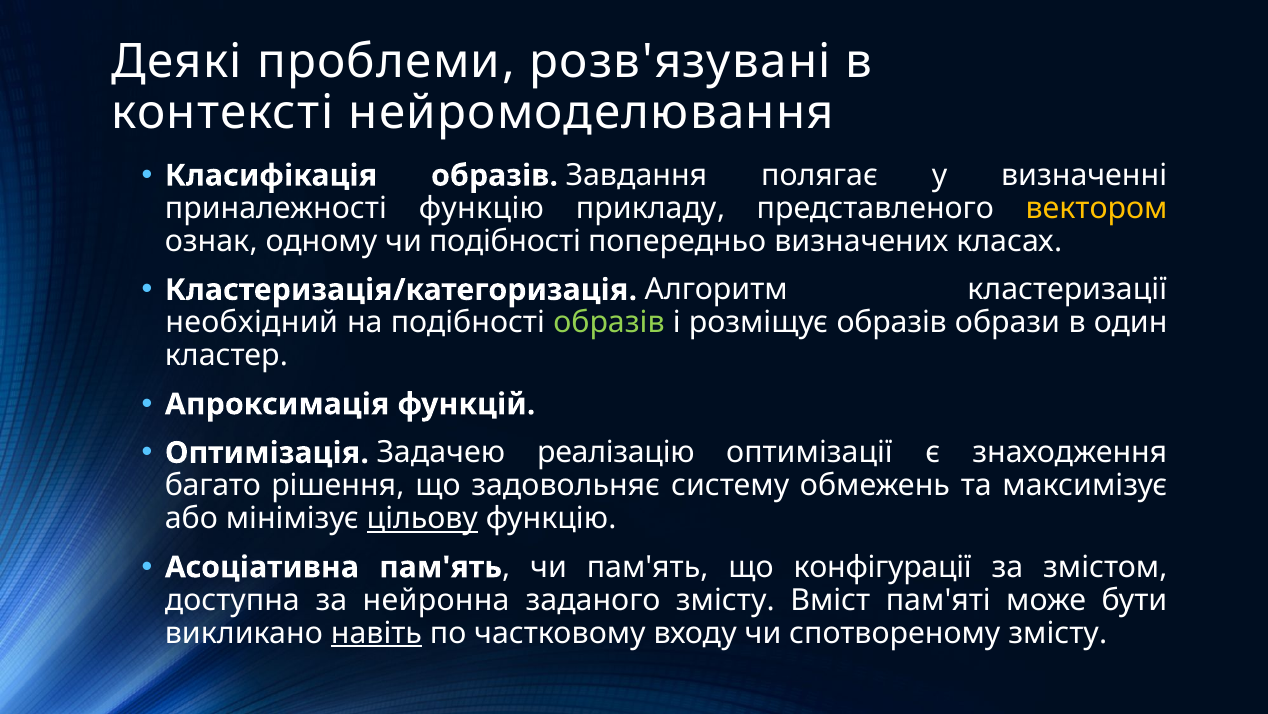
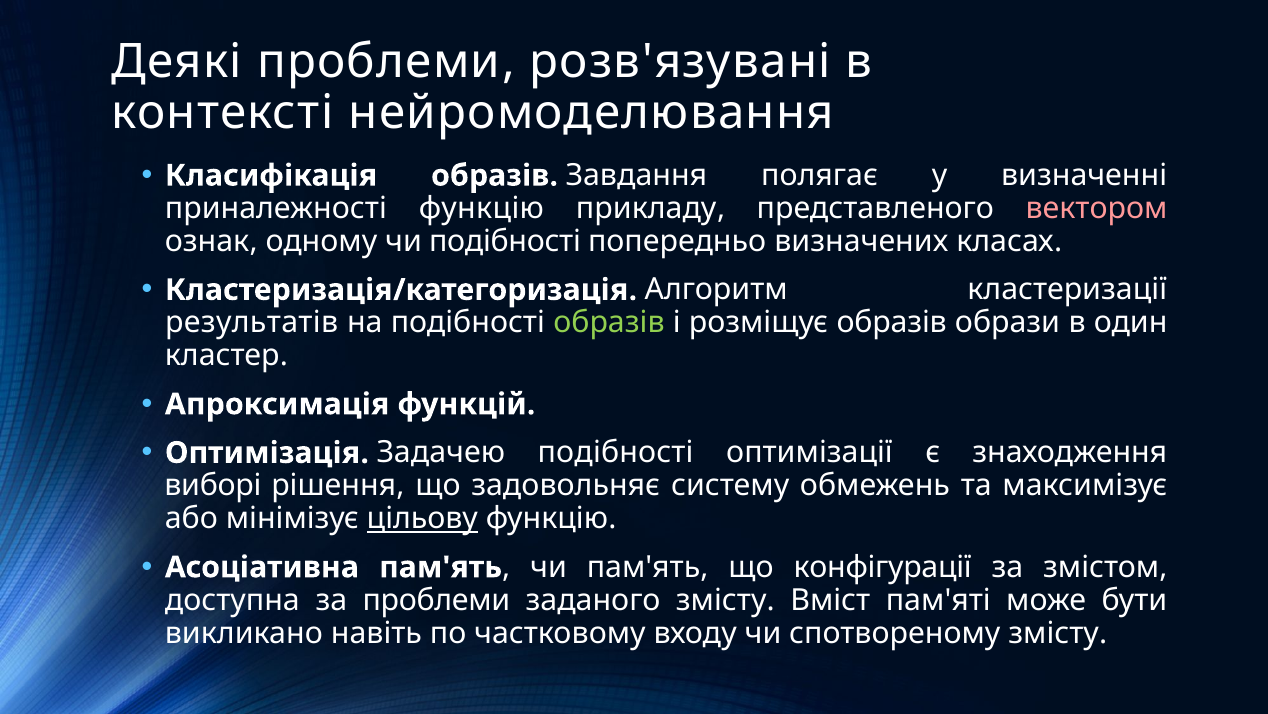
вектором colour: yellow -> pink (1096, 208)
необхідний: необхідний -> результатів (252, 323)
Задачею реалізацію: реалізацію -> подібності (616, 453)
багато: багато -> виборі (213, 485)
за нейронна: нейронна -> проблеми (436, 600)
навіть underline: present -> none (376, 632)
